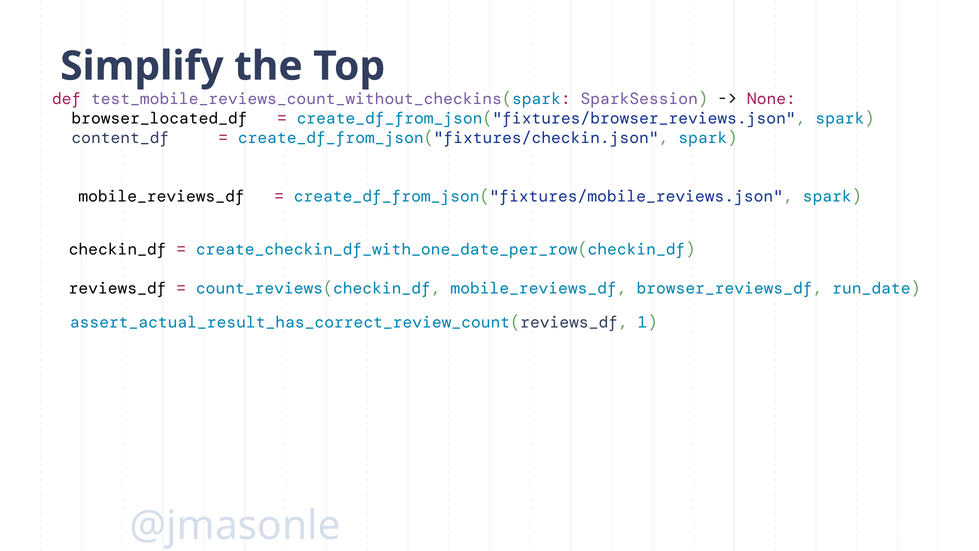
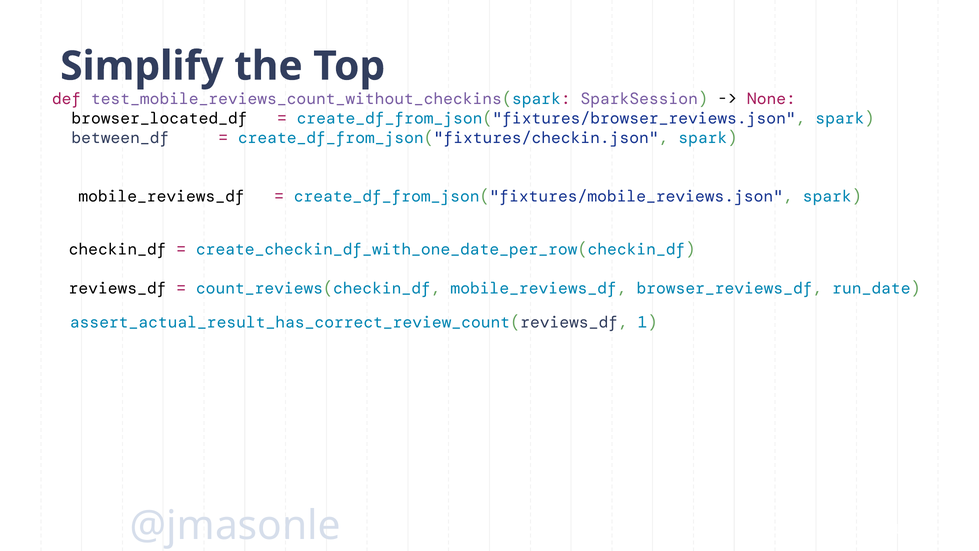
content_df: content_df -> between_df (120, 138)
